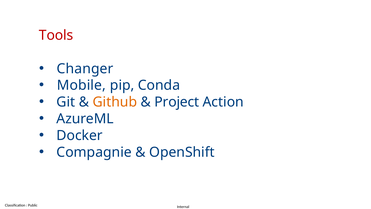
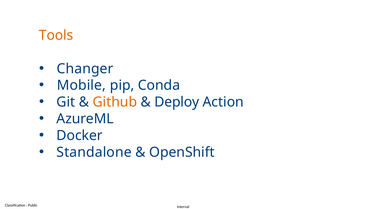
Tools colour: red -> orange (56, 35)
Project: Project -> Deploy (177, 102)
Compagnie: Compagnie -> Standalone (94, 152)
